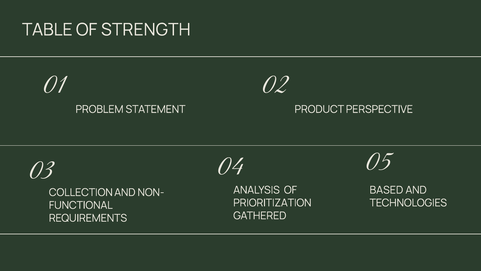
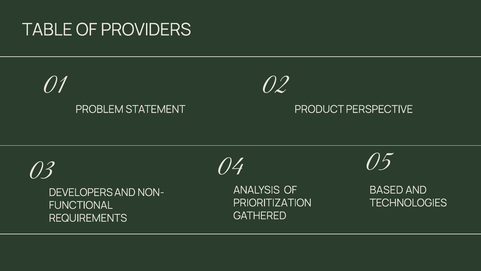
STRENGTH: STRENGTH -> PROVIDERS (146, 30)
COLLECTION: COLLECTION -> DEVELOPERS (81, 192)
